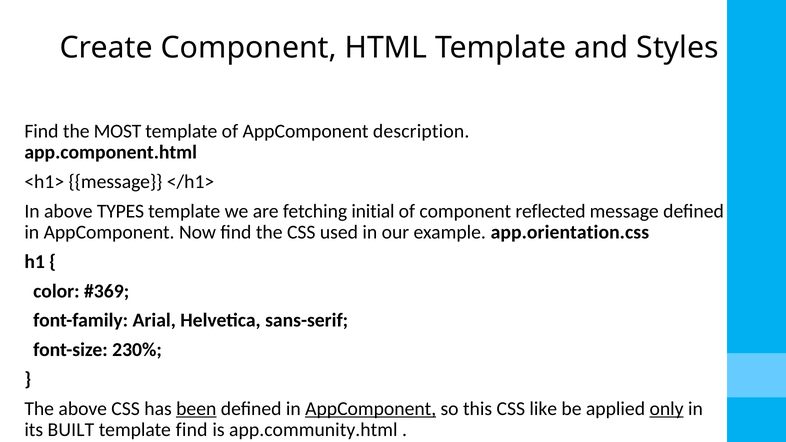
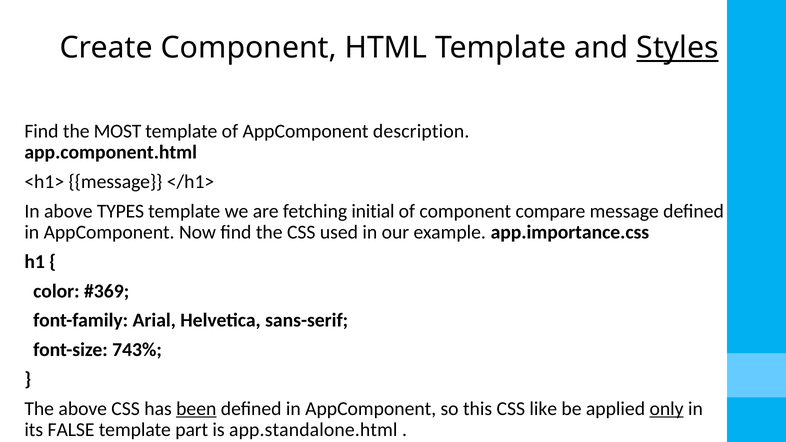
Styles underline: none -> present (678, 48)
reflected: reflected -> compare (550, 211)
app.orientation.css: app.orientation.css -> app.importance.css (570, 232)
230%: 230% -> 743% (137, 350)
AppComponent underline: present -> none (371, 409)
BUILT: BUILT -> FALSE (71, 430)
template find: find -> part (192, 430)
app.community.html: app.community.html -> app.standalone.html (313, 430)
